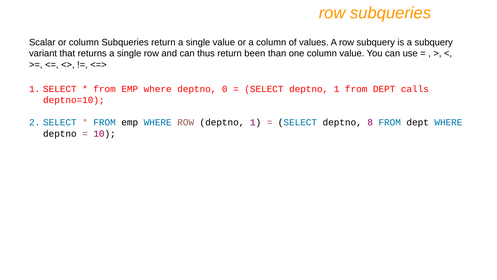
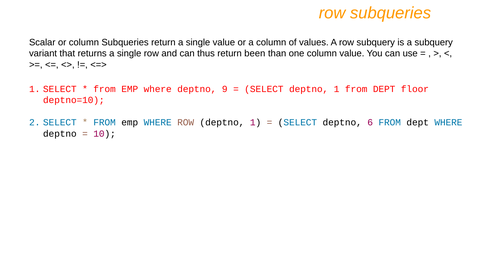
0: 0 -> 9 (225, 89)
calls: calls -> floor (415, 89)
8: 8 -> 6 (370, 122)
